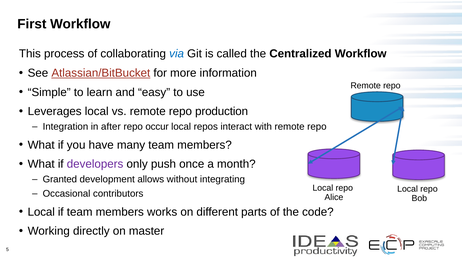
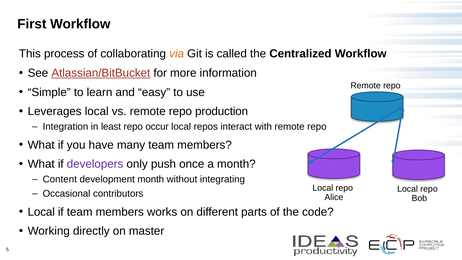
via colour: blue -> orange (177, 54)
after: after -> least (111, 127)
Granted: Granted -> Content (60, 179)
development allows: allows -> month (151, 179)
